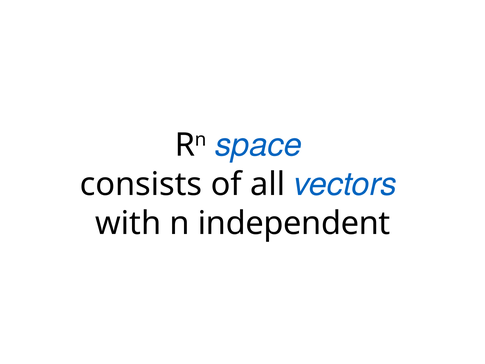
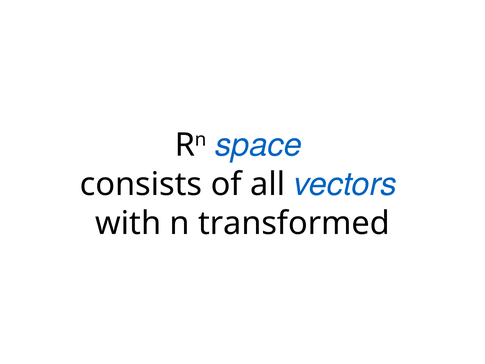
independent: independent -> transformed (294, 223)
